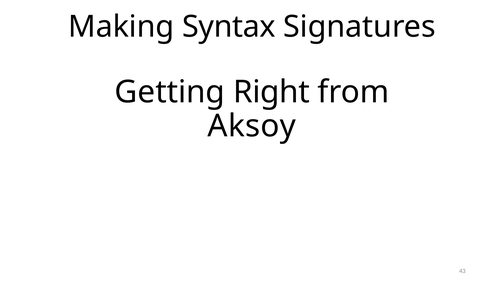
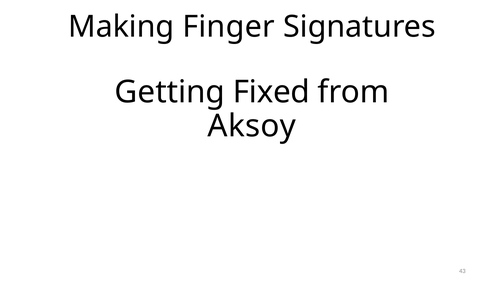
Syntax: Syntax -> Finger (229, 27)
Right: Right -> Fixed (271, 92)
